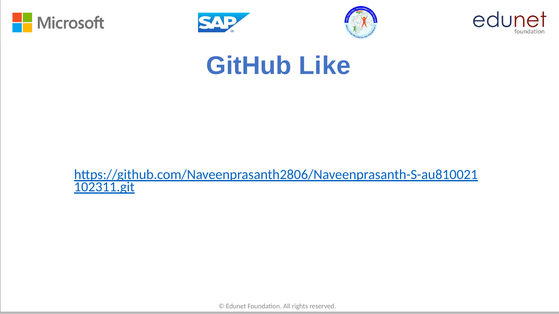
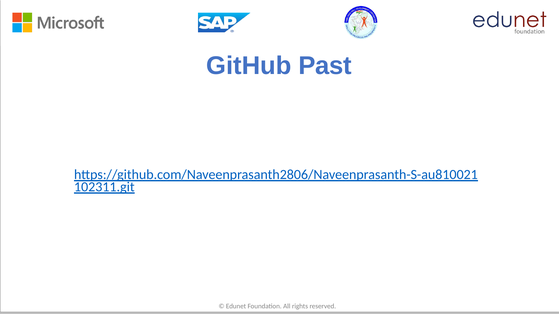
Like: Like -> Past (325, 66)
